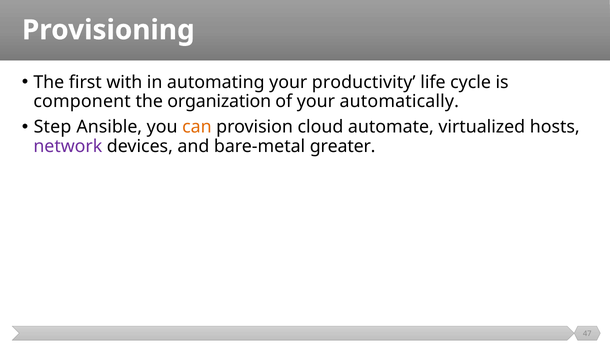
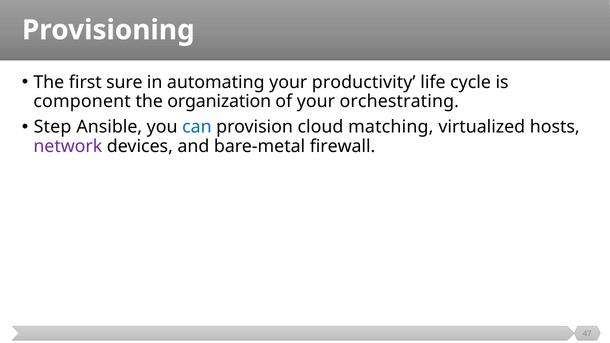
with: with -> sure (124, 82)
automatically: automatically -> orchestrating (399, 101)
can colour: orange -> blue (197, 127)
automate: automate -> matching (391, 127)
greater: greater -> firewall (343, 146)
